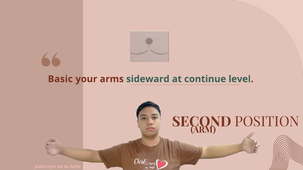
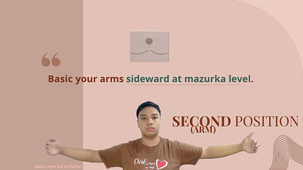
continue: continue -> mazurka (205, 79)
